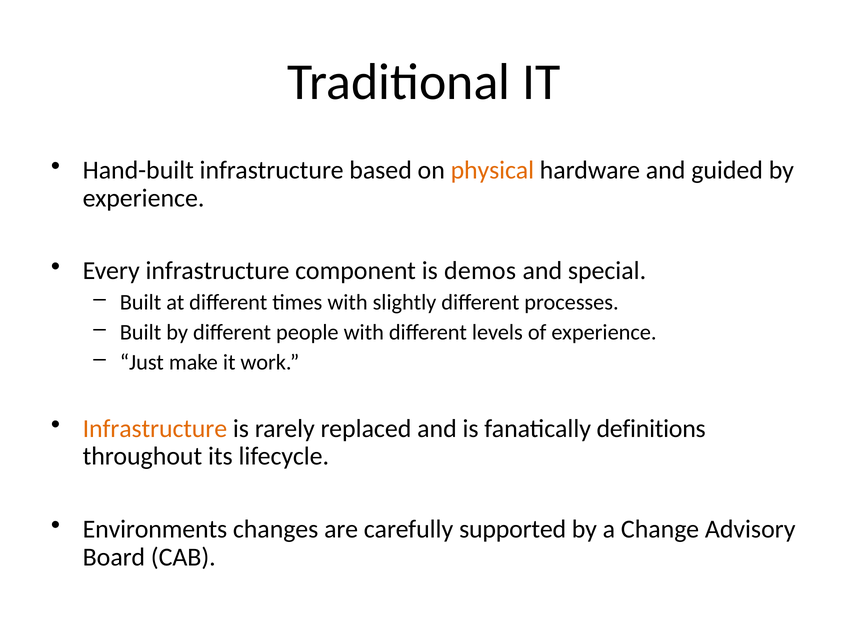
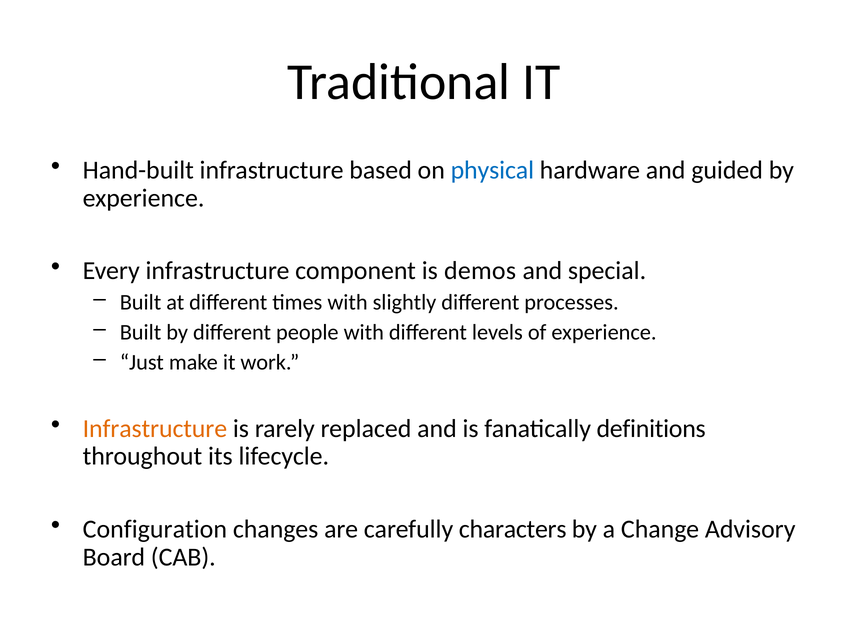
physical colour: orange -> blue (492, 170)
Environments: Environments -> Configuration (155, 529)
supported: supported -> characters (513, 529)
